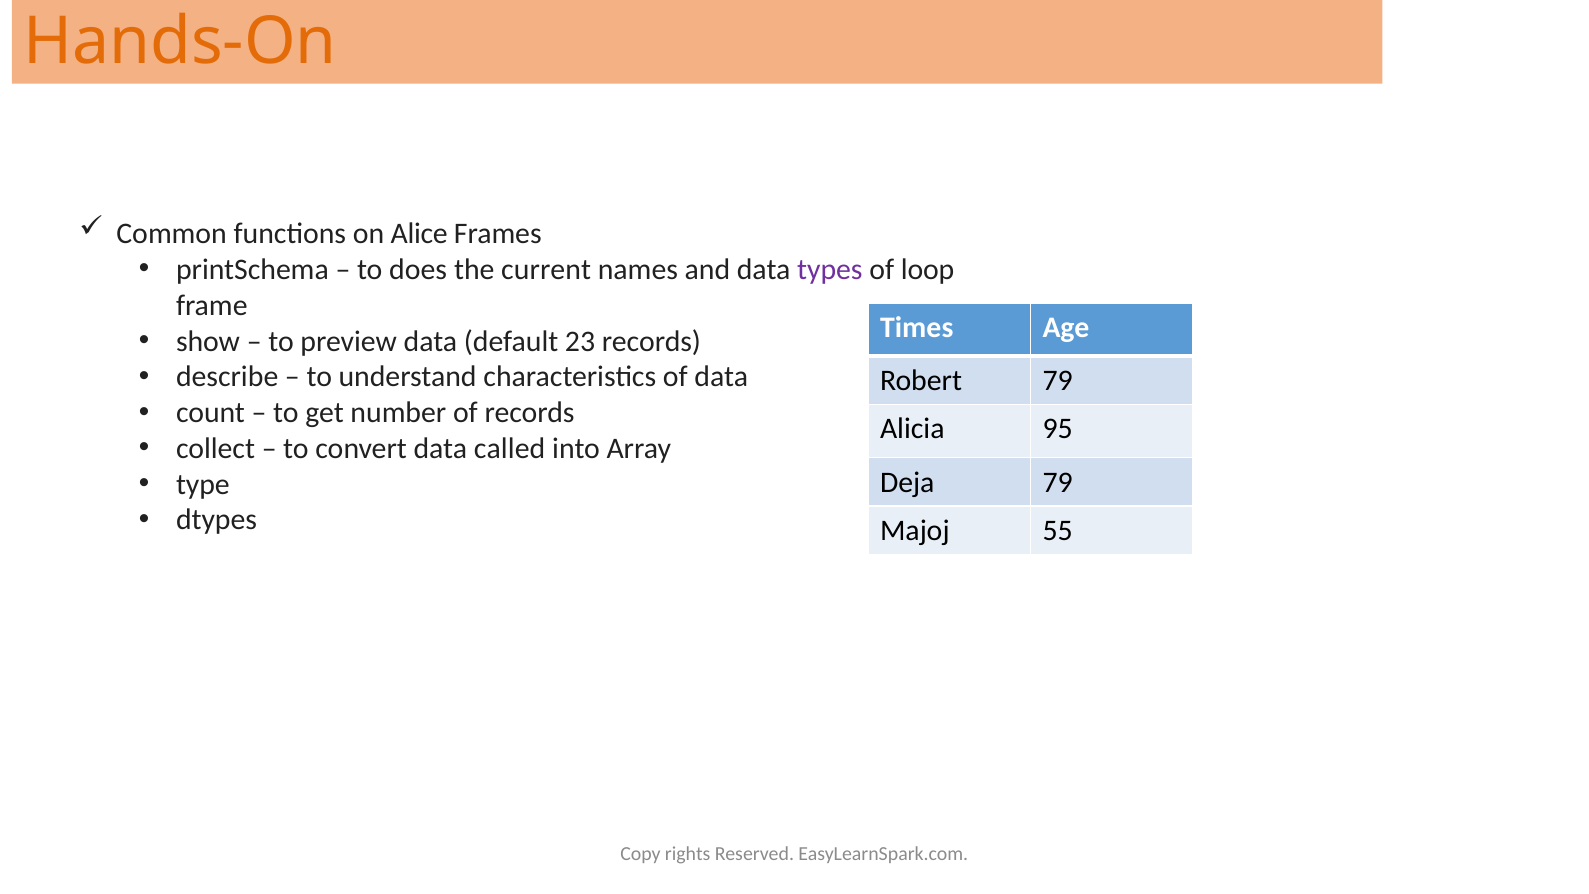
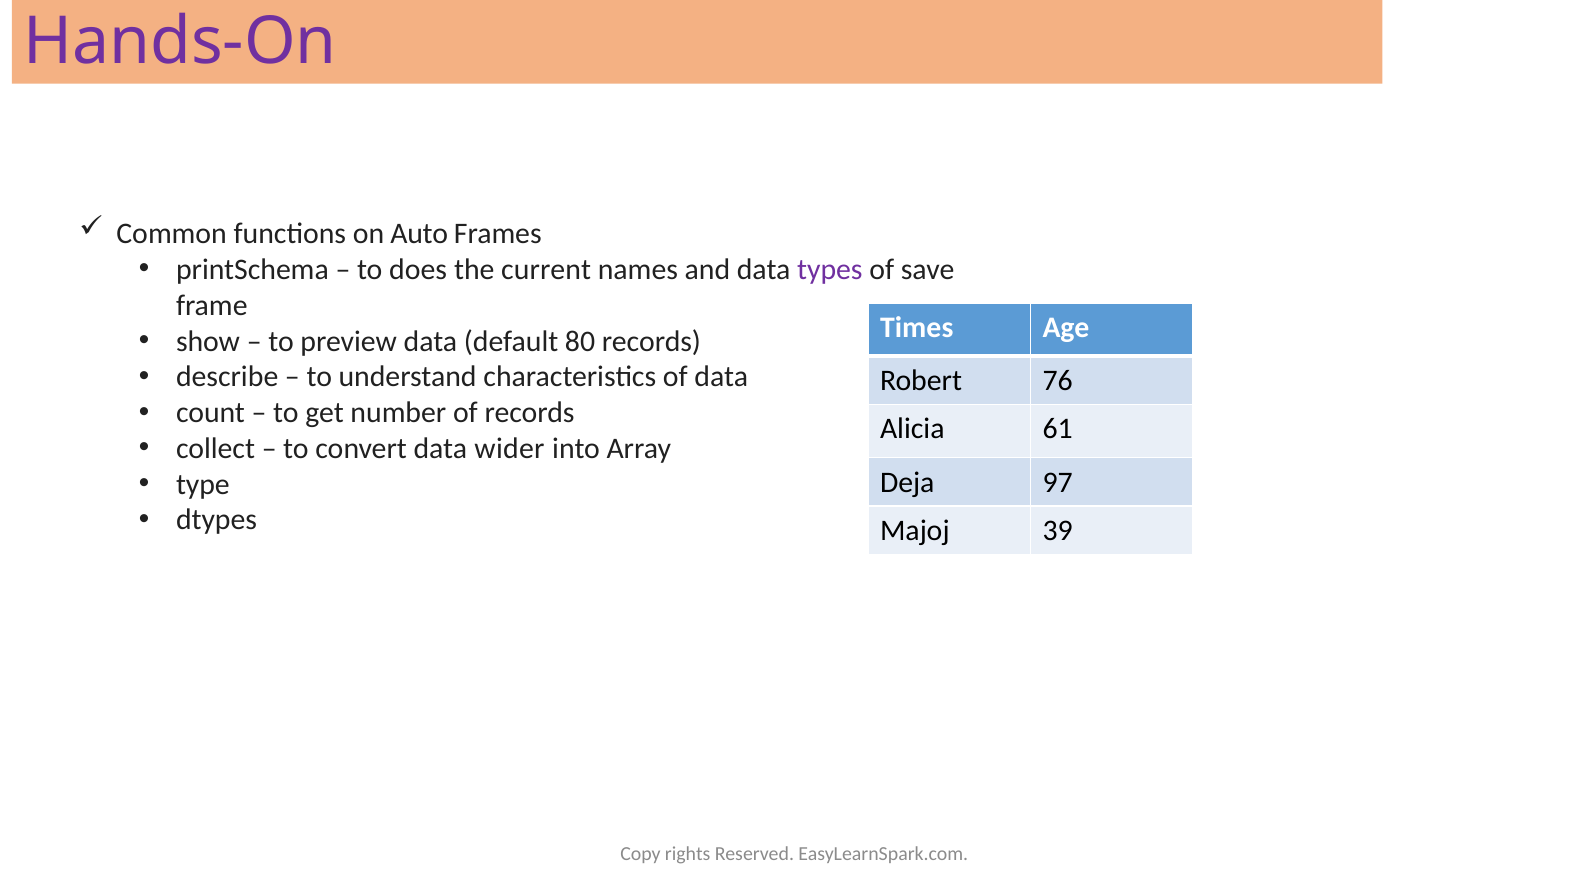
Hands-On colour: orange -> purple (180, 41)
Alice: Alice -> Auto (419, 234)
loop: loop -> save (928, 270)
23: 23 -> 80 (580, 341)
Robert 79: 79 -> 76 (1058, 380)
95: 95 -> 61 (1058, 429)
called: called -> wider (510, 448)
Deja 79: 79 -> 97 (1058, 482)
55: 55 -> 39 (1058, 530)
